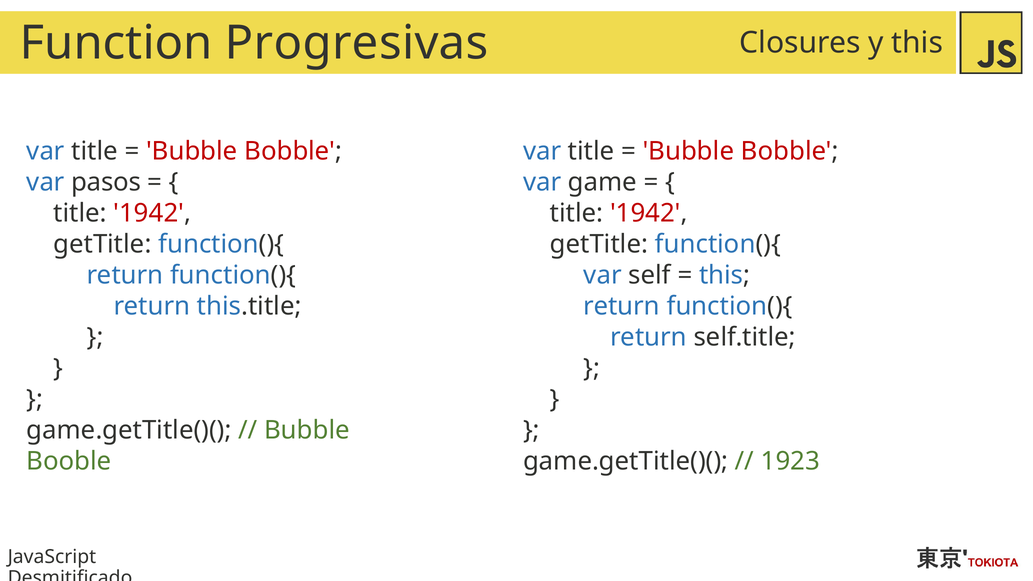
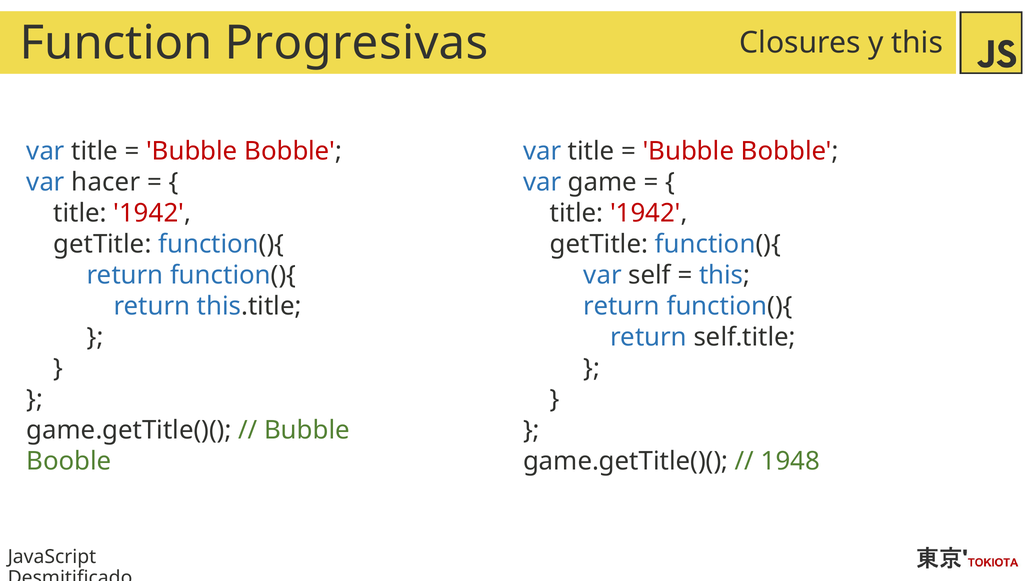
pasos: pasos -> hacer (106, 182)
1923: 1923 -> 1948 (790, 461)
